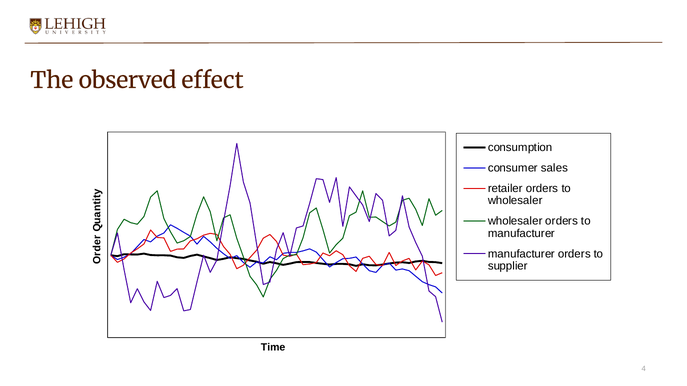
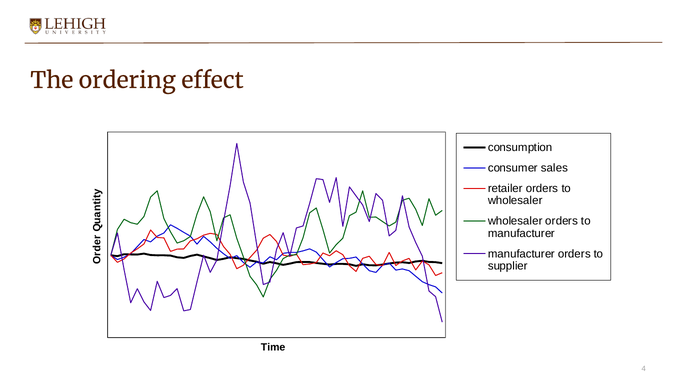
observed: observed -> ordering (127, 81)
